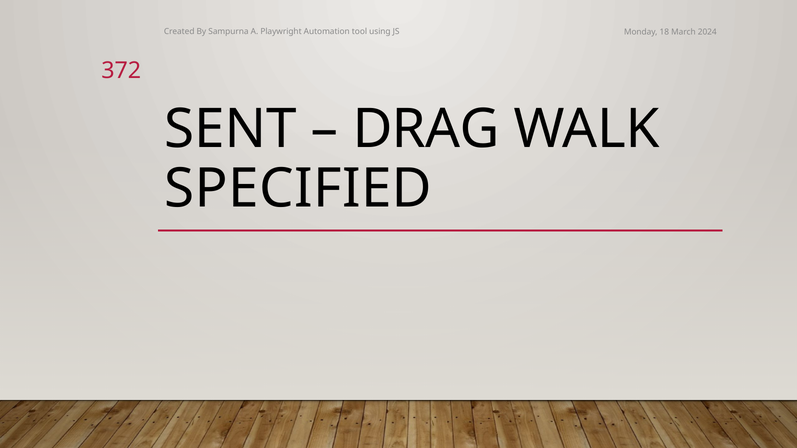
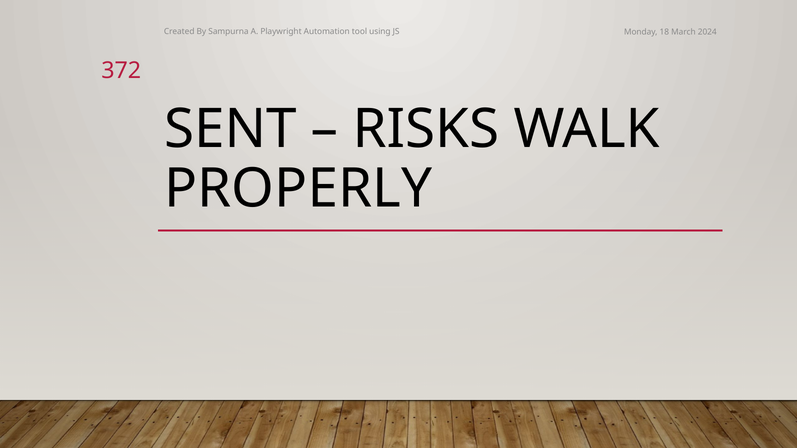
DRAG: DRAG -> RISKS (426, 129)
SPECIFIED: SPECIFIED -> PROPERLY (298, 189)
